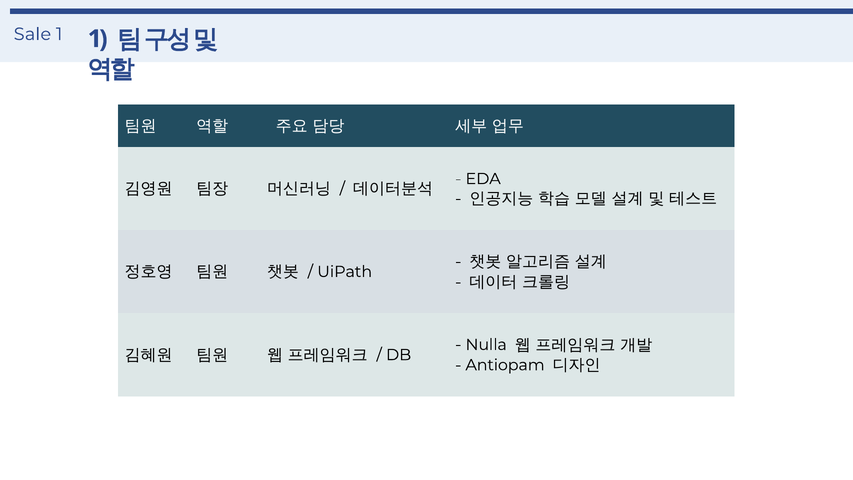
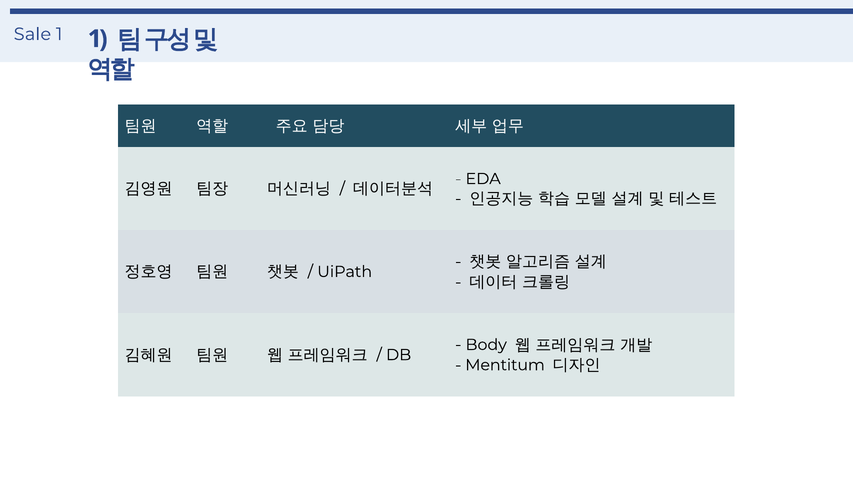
Nulla: Nulla -> Body (486, 345)
Antiopam: Antiopam -> Mentitum (505, 365)
